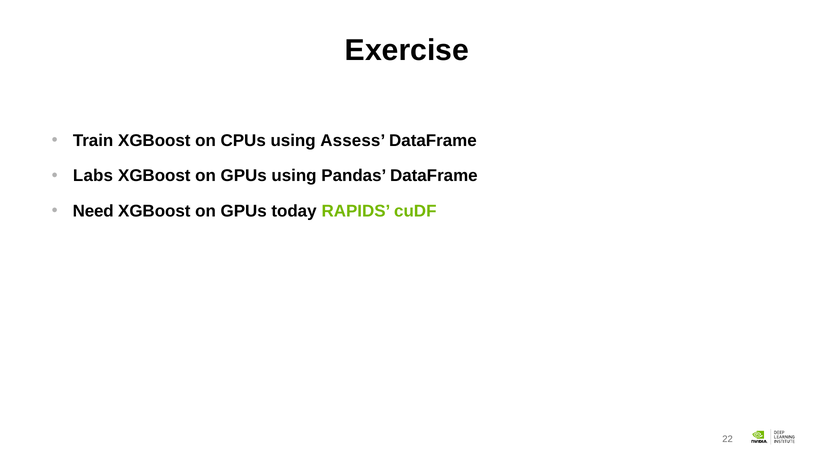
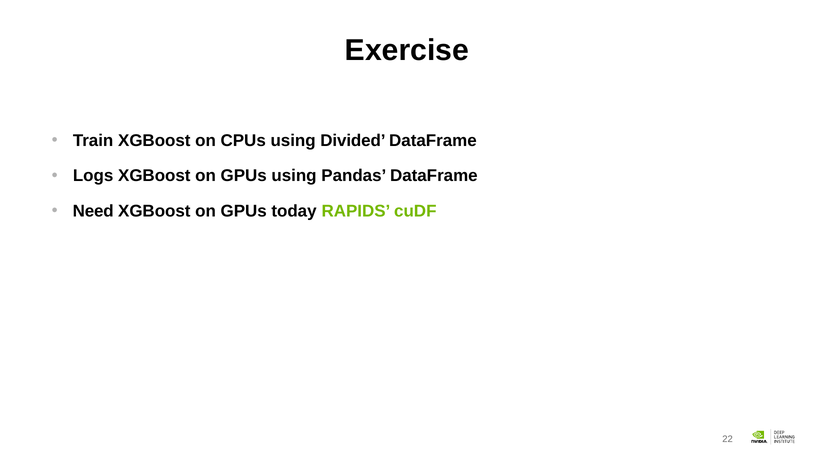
Assess: Assess -> Divided (353, 140)
Labs: Labs -> Logs (93, 176)
